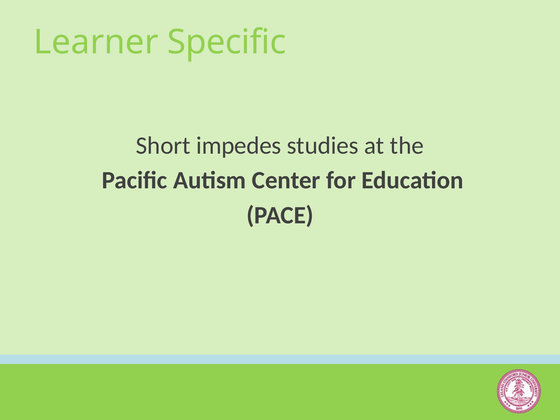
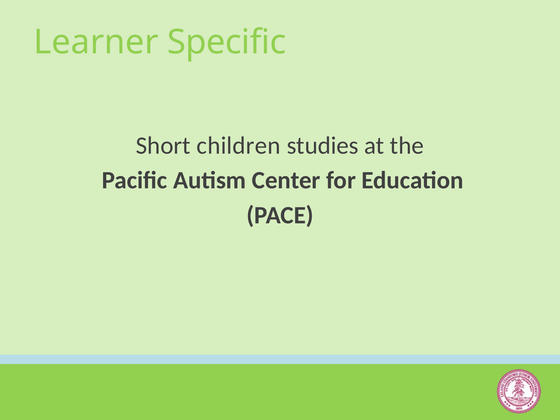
impedes: impedes -> children (239, 145)
